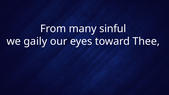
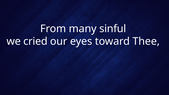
gaily: gaily -> cried (35, 41)
